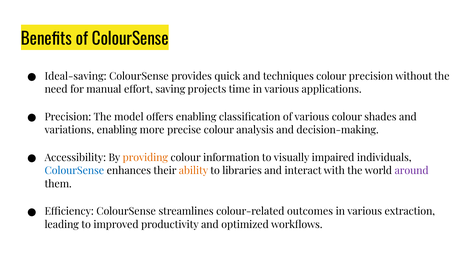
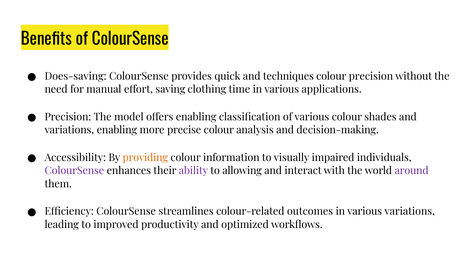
Ideal-saving: Ideal-saving -> Does-saving (76, 76)
projects: projects -> clothing (207, 89)
ColourSense colour: blue -> purple (74, 171)
ability colour: orange -> purple (193, 171)
libraries: libraries -> allowing (242, 171)
various extraction: extraction -> variations (410, 211)
